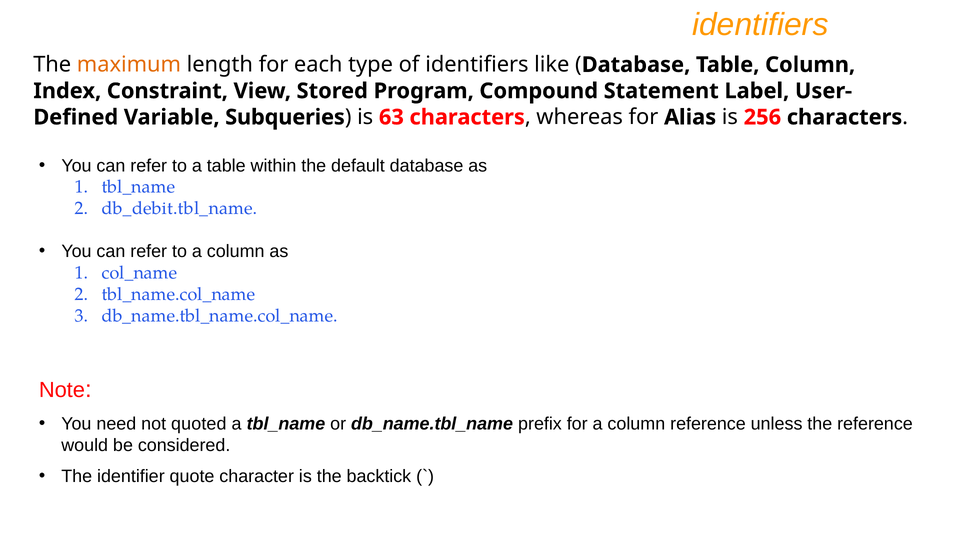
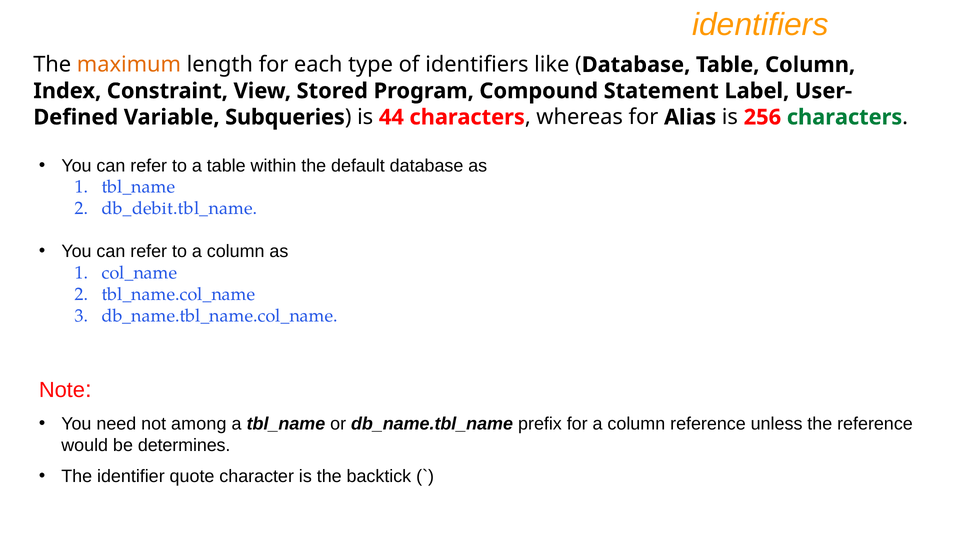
63: 63 -> 44 (391, 117)
characters colour: black -> green (845, 117)
quoted: quoted -> among (199, 424)
considered: considered -> determines (184, 445)
